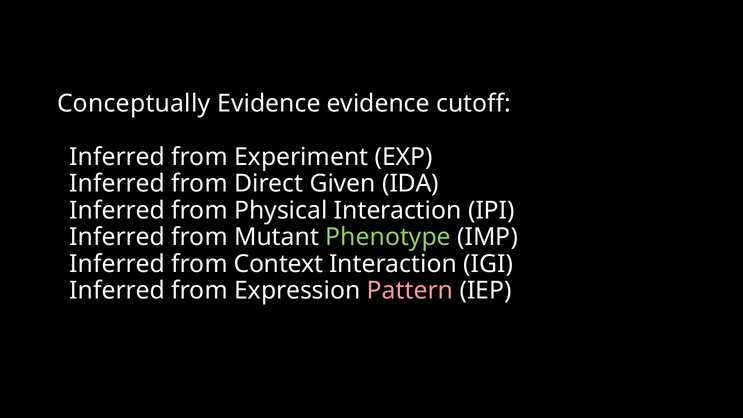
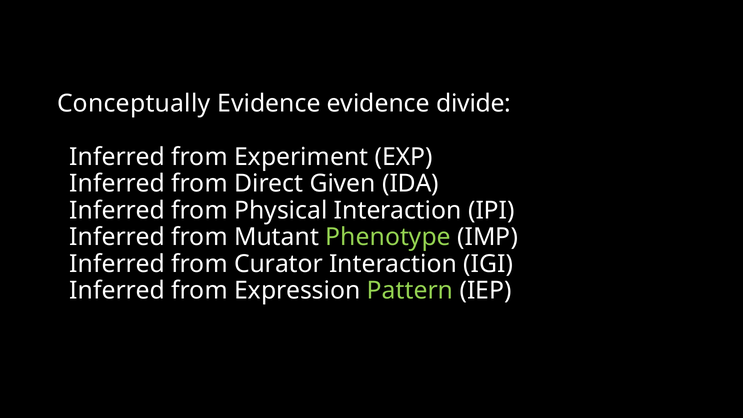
cutoff: cutoff -> divide (474, 103)
Context: Context -> Curator (278, 264)
Pattern colour: pink -> light green (410, 291)
